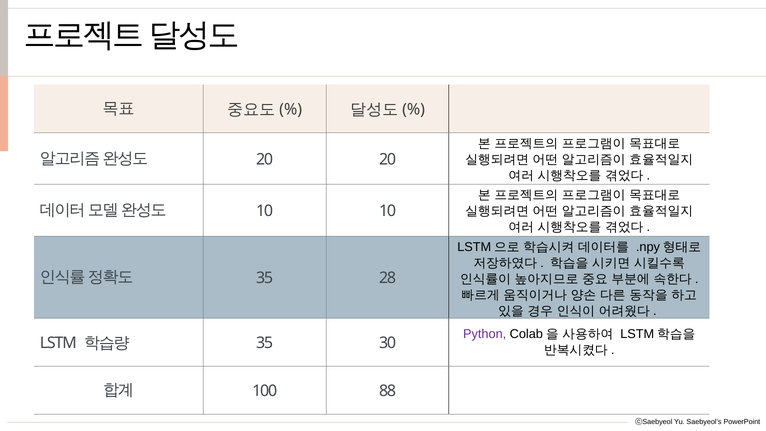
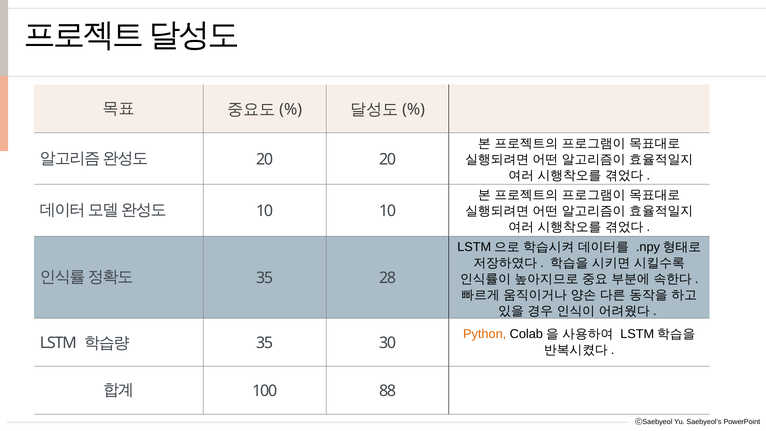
Python colour: purple -> orange (485, 334)
